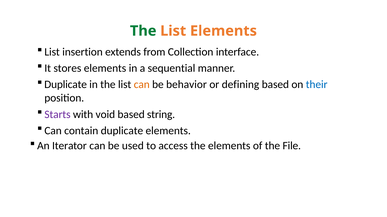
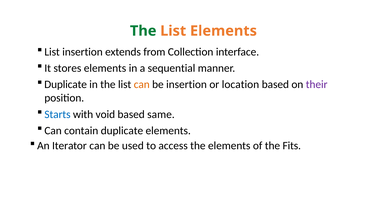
be behavior: behavior -> insertion (187, 85)
defining: defining -> location (240, 85)
their colour: blue -> purple (317, 85)
Starts colour: purple -> blue (57, 115)
string: string -> same (161, 115)
File: File -> Fits (292, 146)
